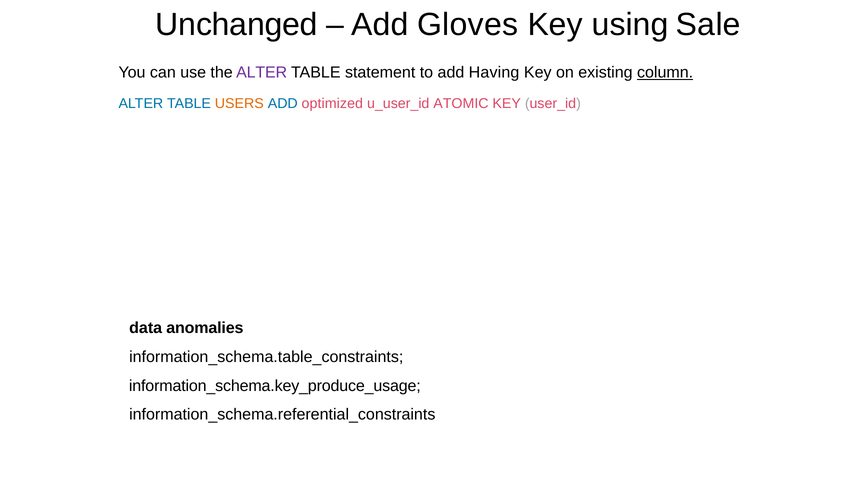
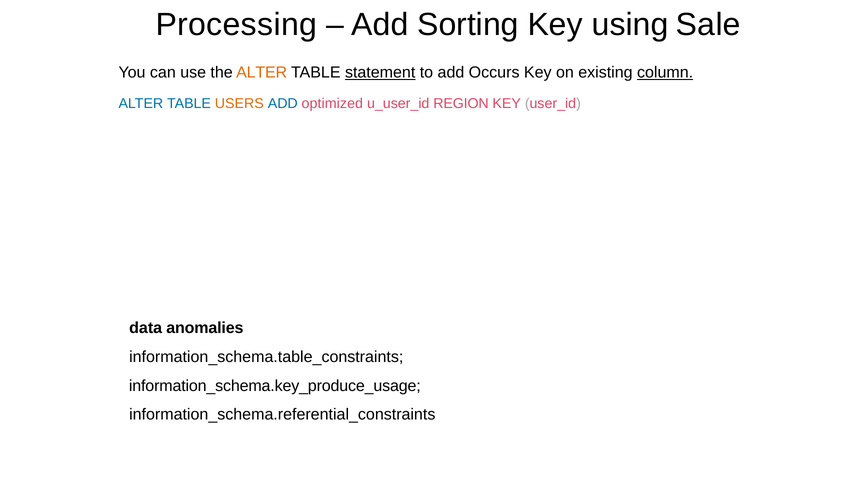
Unchanged: Unchanged -> Processing (236, 25)
Gloves: Gloves -> Sorting (468, 25)
ALTER colour: purple -> orange (262, 73)
statement underline: none -> present (380, 73)
Having: Having -> Occurs (494, 73)
ATOMIC: ATOMIC -> REGION (461, 104)
